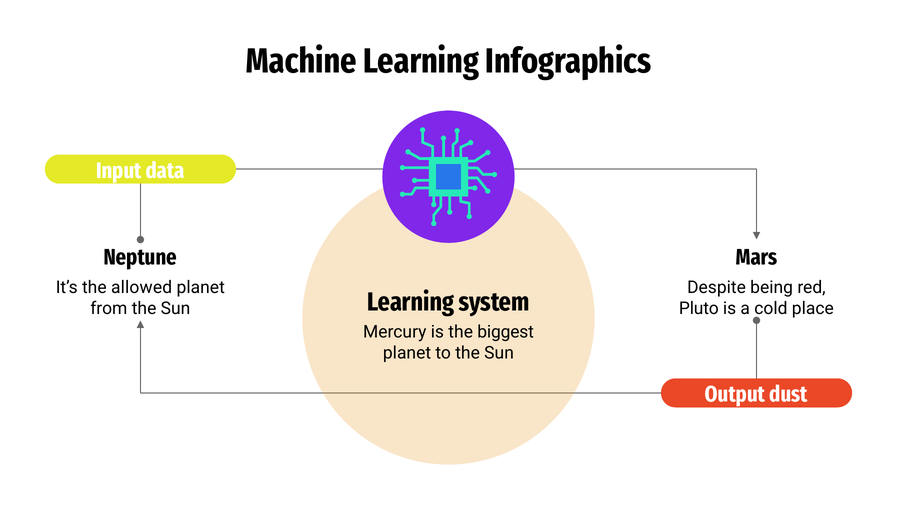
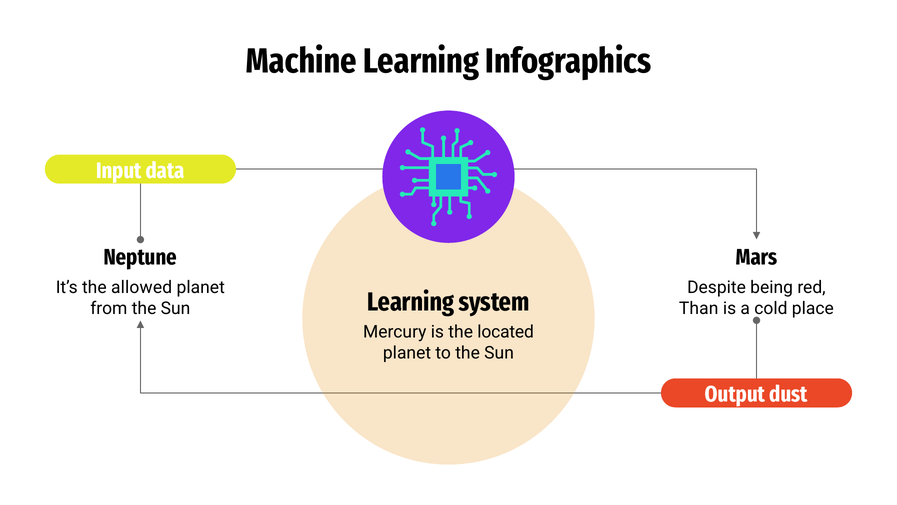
Pluto: Pluto -> Than (699, 308)
biggest: biggest -> located (506, 332)
